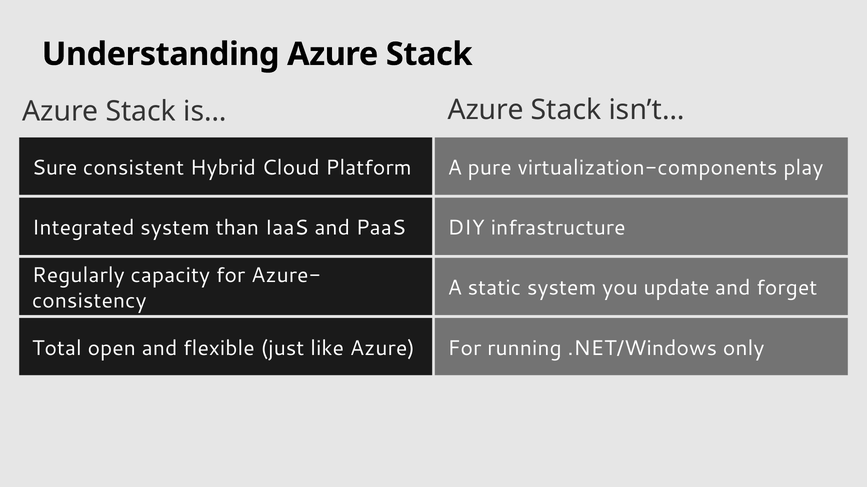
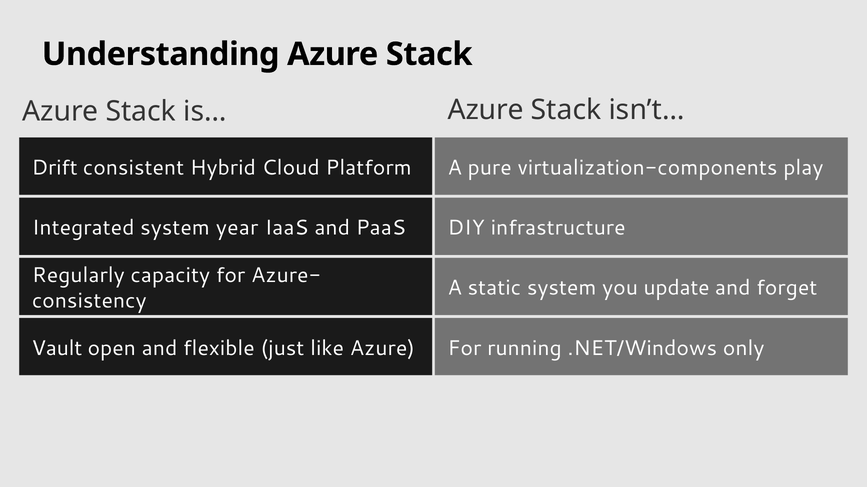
Sure: Sure -> Drift (55, 168)
than: than -> year (237, 228)
Total: Total -> Vault (57, 349)
